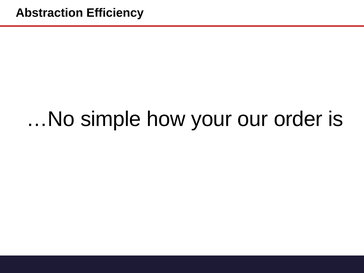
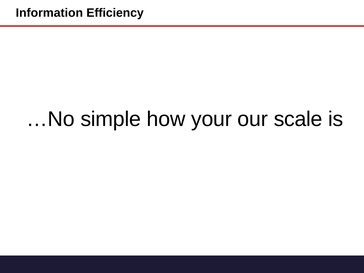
Abstraction: Abstraction -> Information (49, 13)
order: order -> scale (298, 119)
